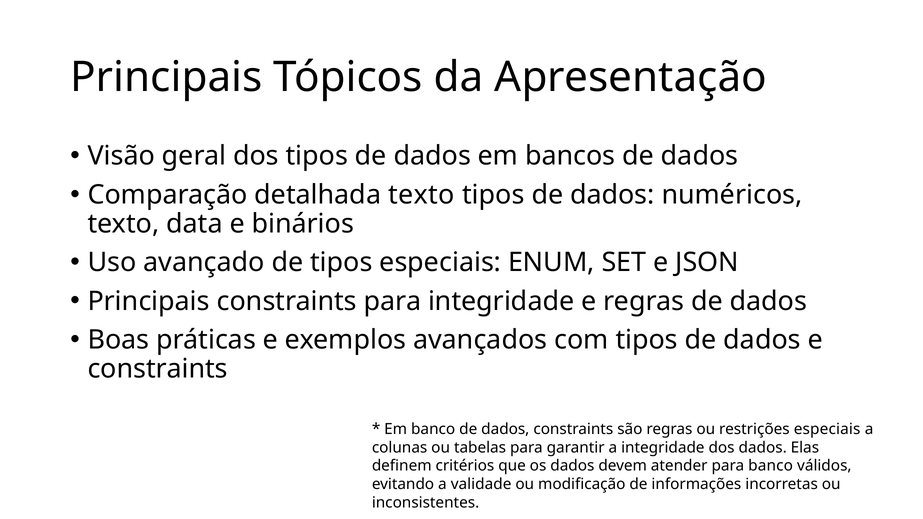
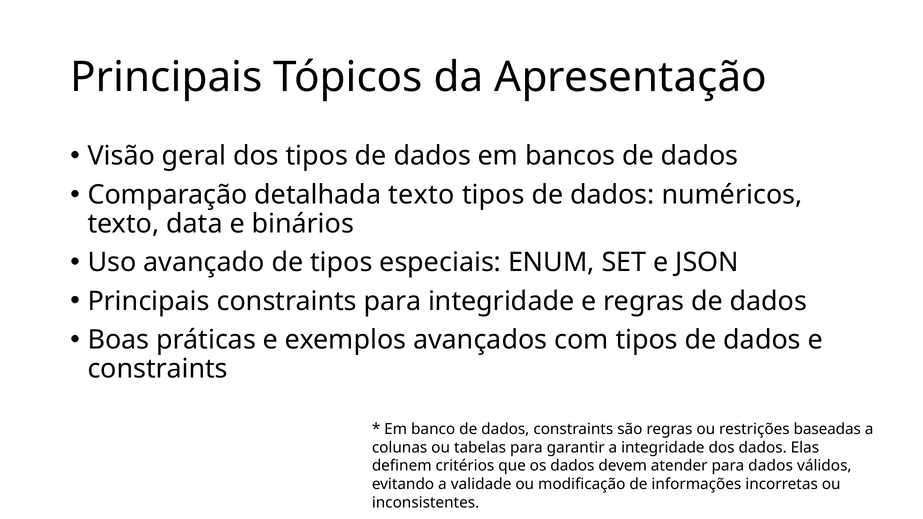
restrições especiais: especiais -> baseadas (827, 429)
para banco: banco -> dados (771, 466)
